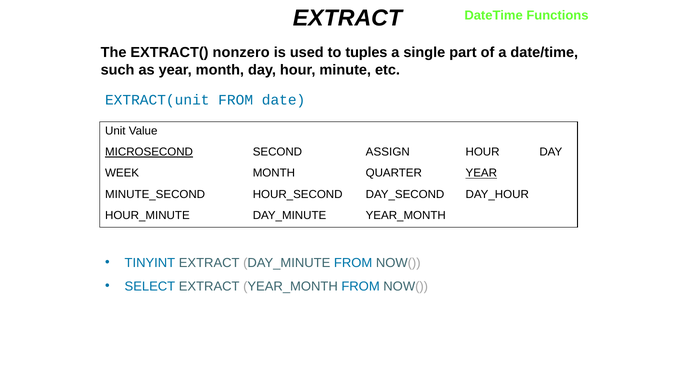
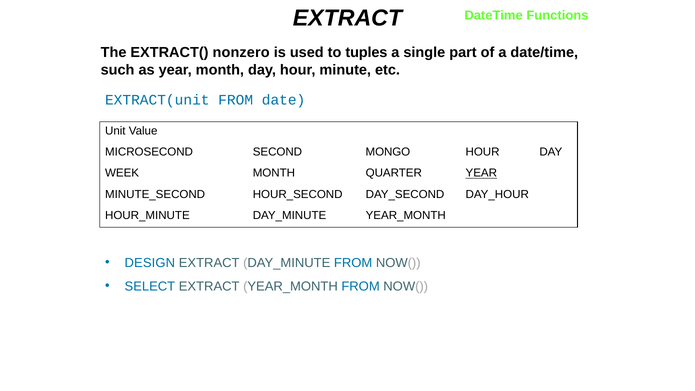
MICROSECOND underline: present -> none (149, 152)
ASSIGN: ASSIGN -> MONGO (388, 152)
TINYINT: TINYINT -> DESIGN (150, 263)
